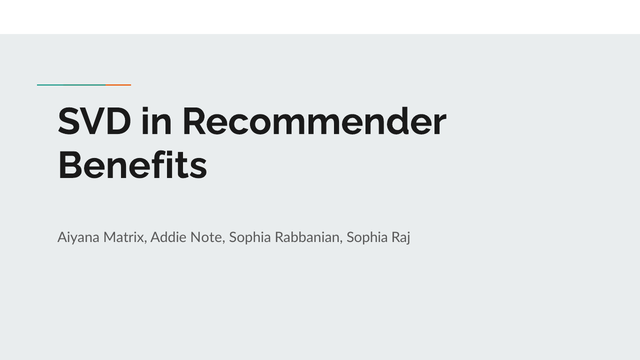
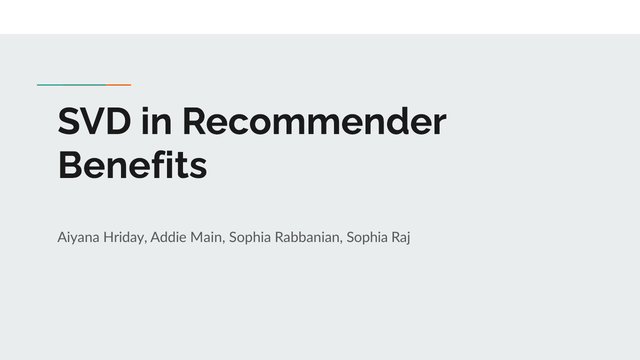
Matrix: Matrix -> Hriday (125, 238)
Note: Note -> Main (208, 238)
